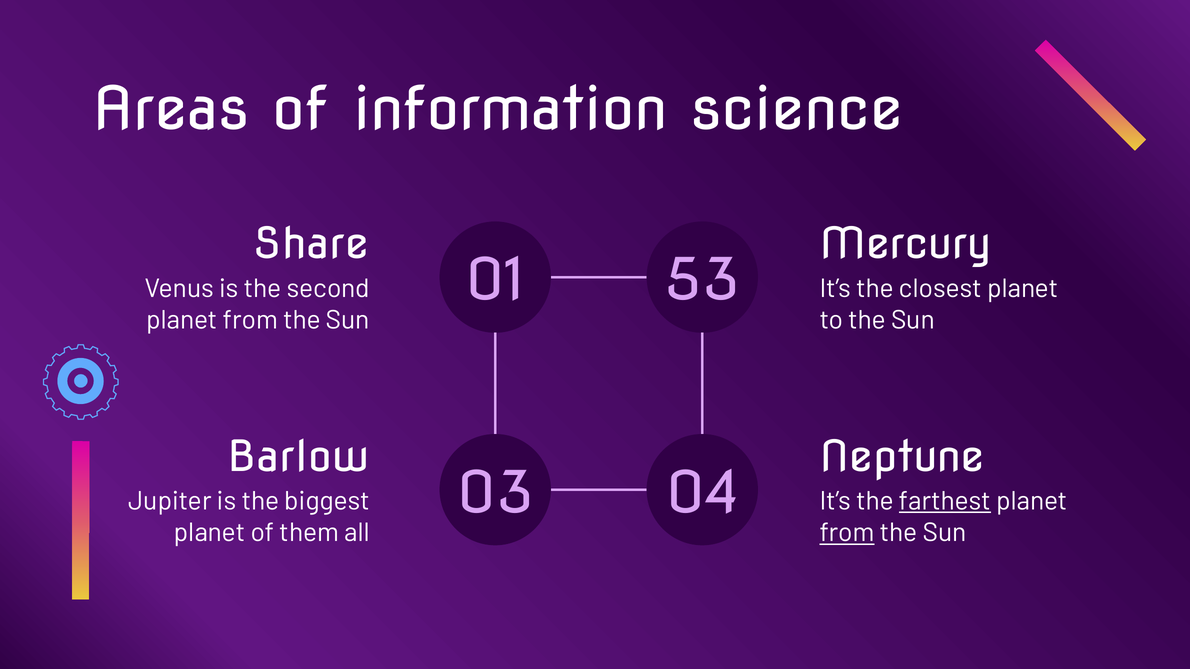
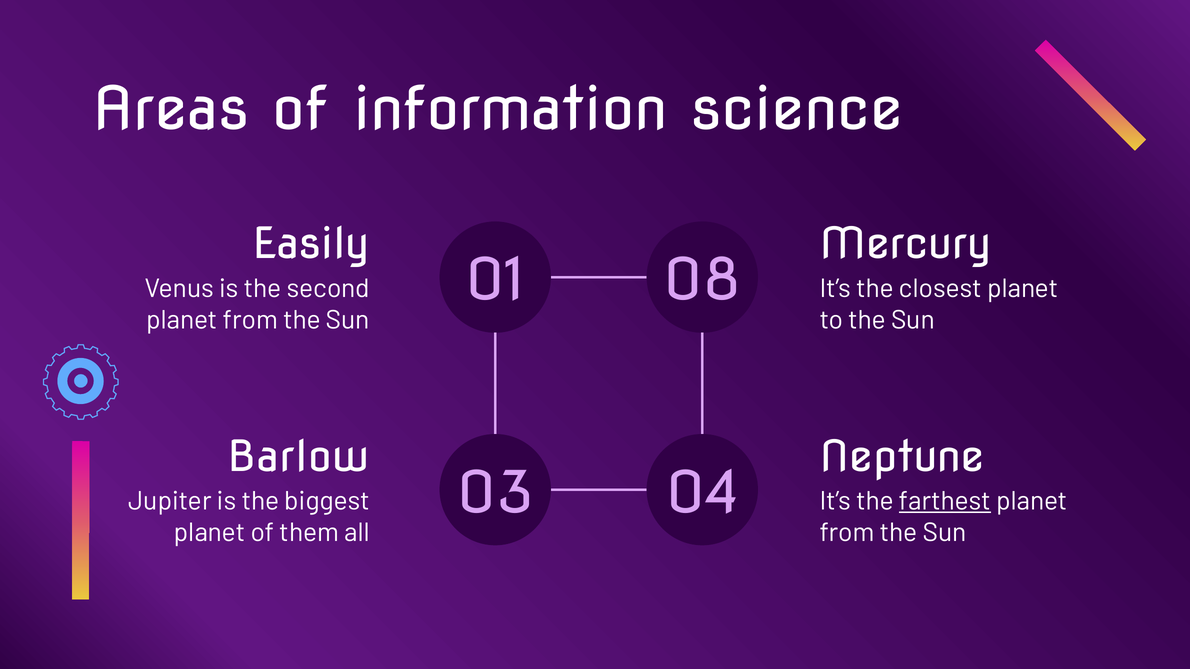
Share: Share -> Easily (311, 244)
53: 53 -> 08 (702, 281)
from underline: present -> none (847, 533)
